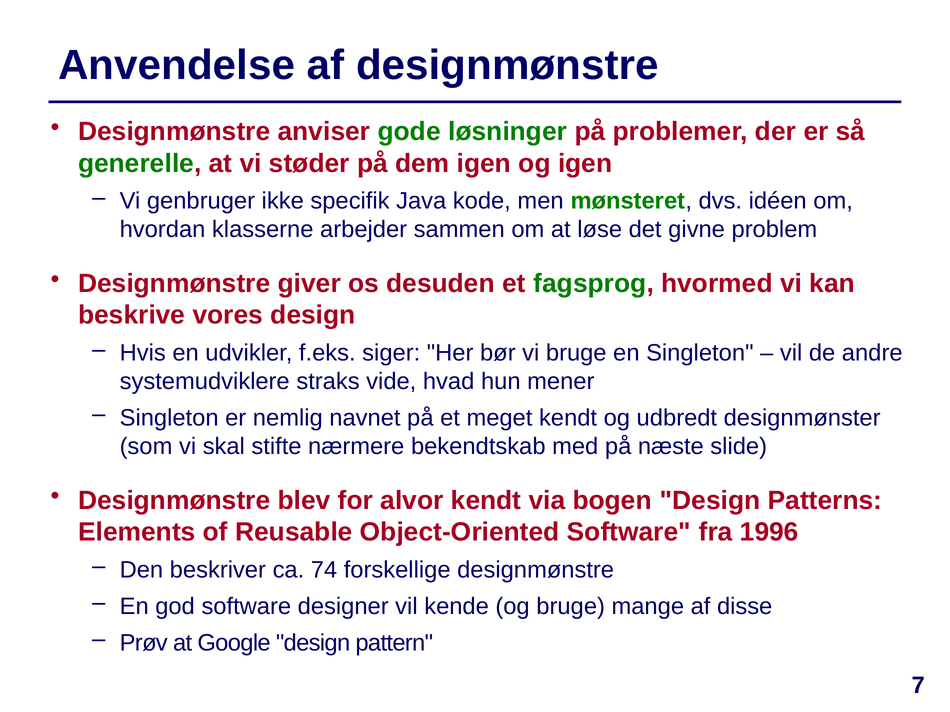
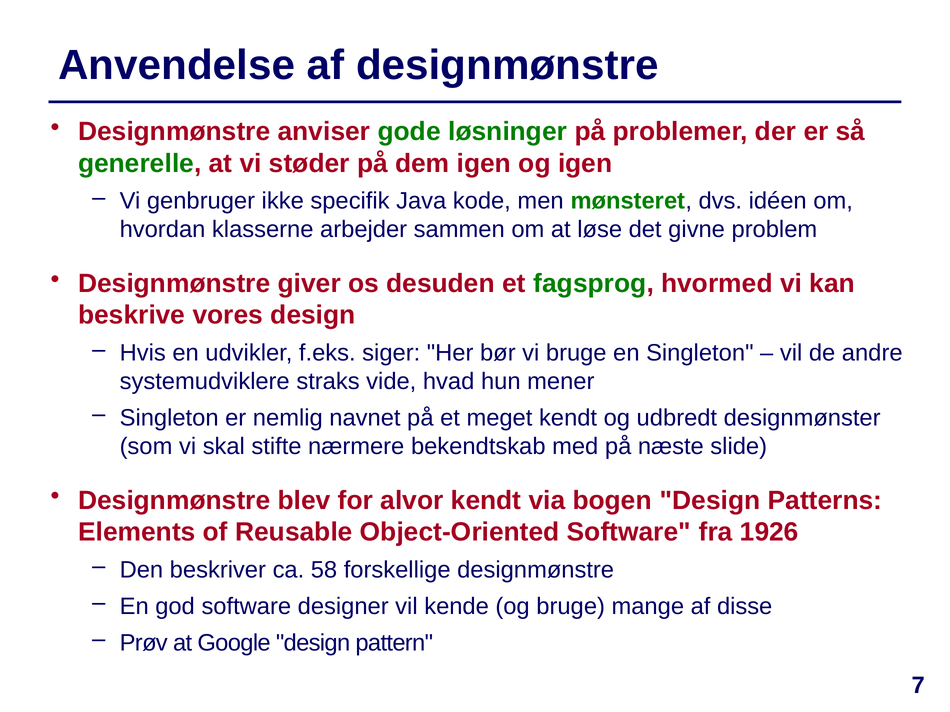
1996: 1996 -> 1926 (769, 532)
74: 74 -> 58 (324, 570)
